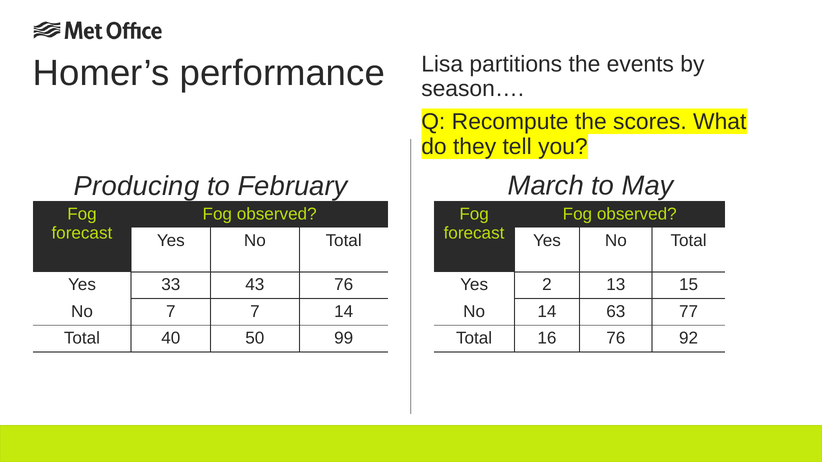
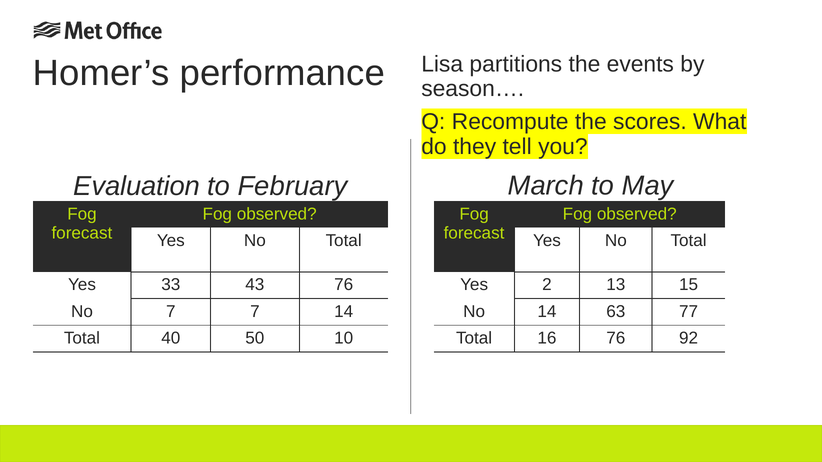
Producing: Producing -> Evaluation (137, 186)
99: 99 -> 10 (344, 338)
